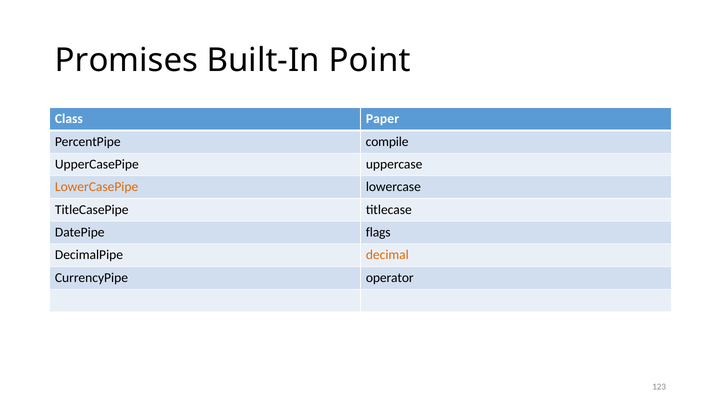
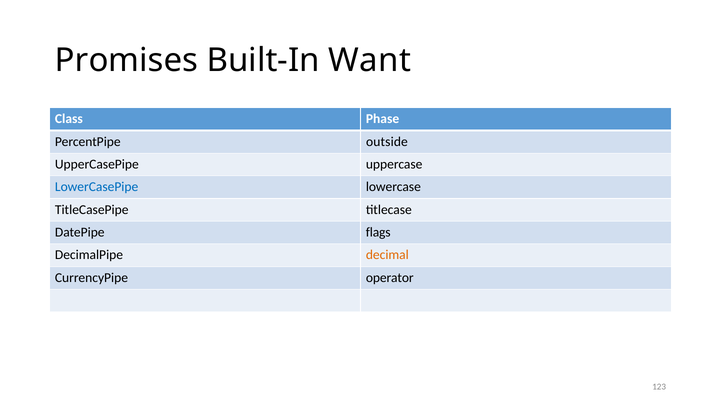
Point: Point -> Want (370, 61)
Paper: Paper -> Phase (383, 119)
compile: compile -> outside (387, 142)
LowerCasePipe colour: orange -> blue (97, 187)
